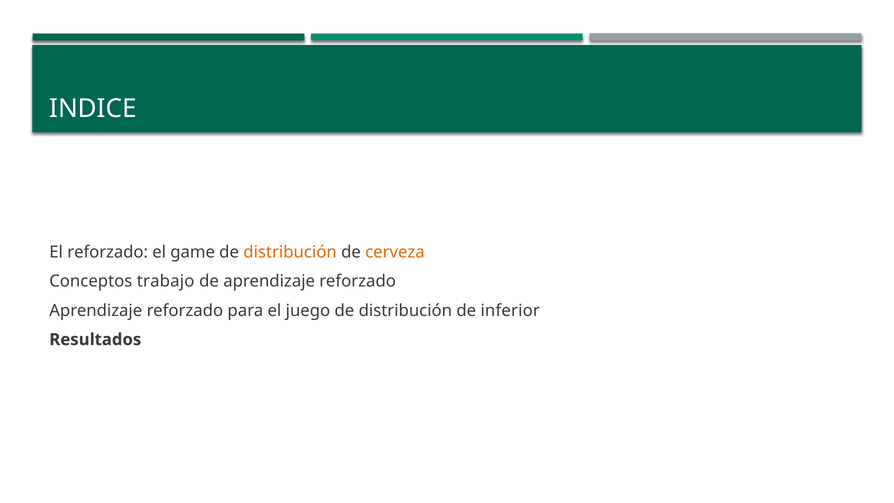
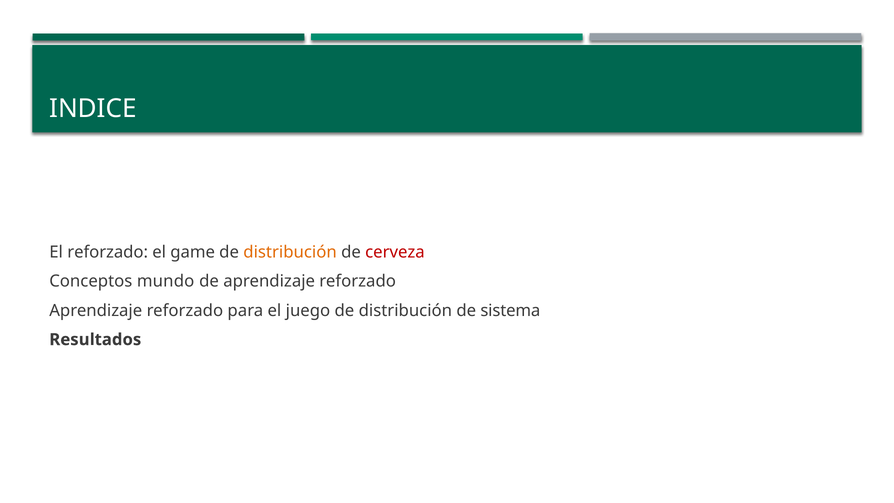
cerveza colour: orange -> red (395, 252)
trabajo: trabajo -> mundo (166, 281)
inferior: inferior -> sistema (510, 310)
